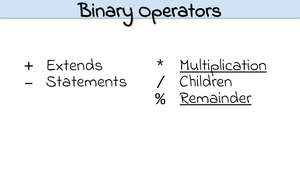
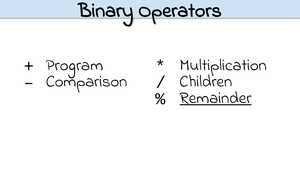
Extends: Extends -> Program (75, 65)
Multiplication underline: present -> none (223, 65)
Statements: Statements -> Comparison (87, 81)
